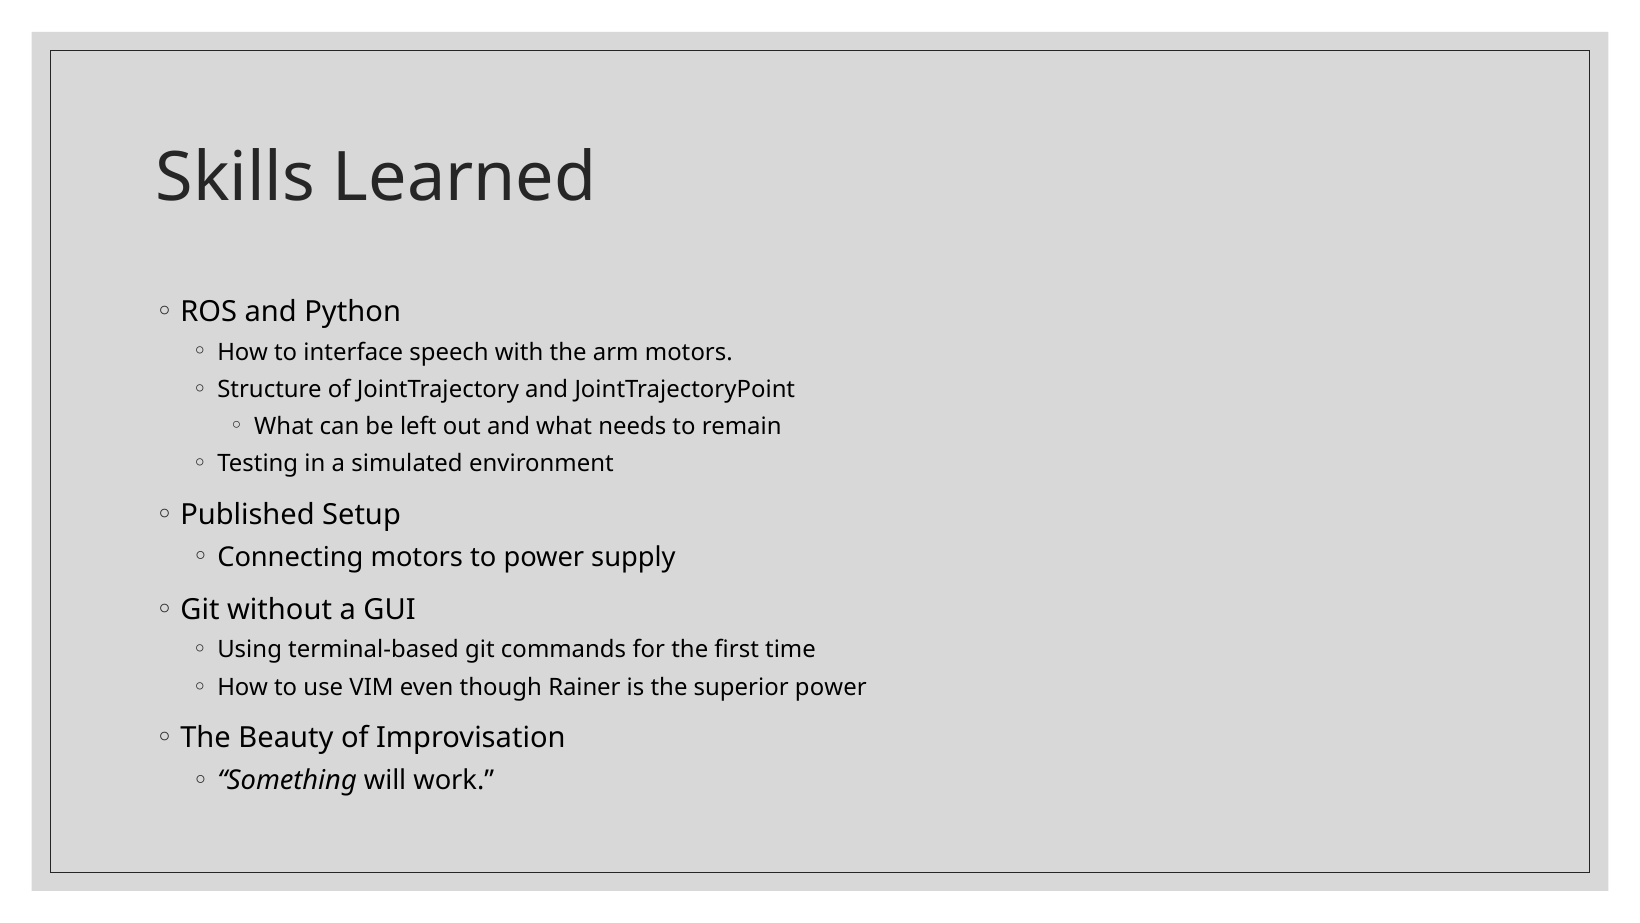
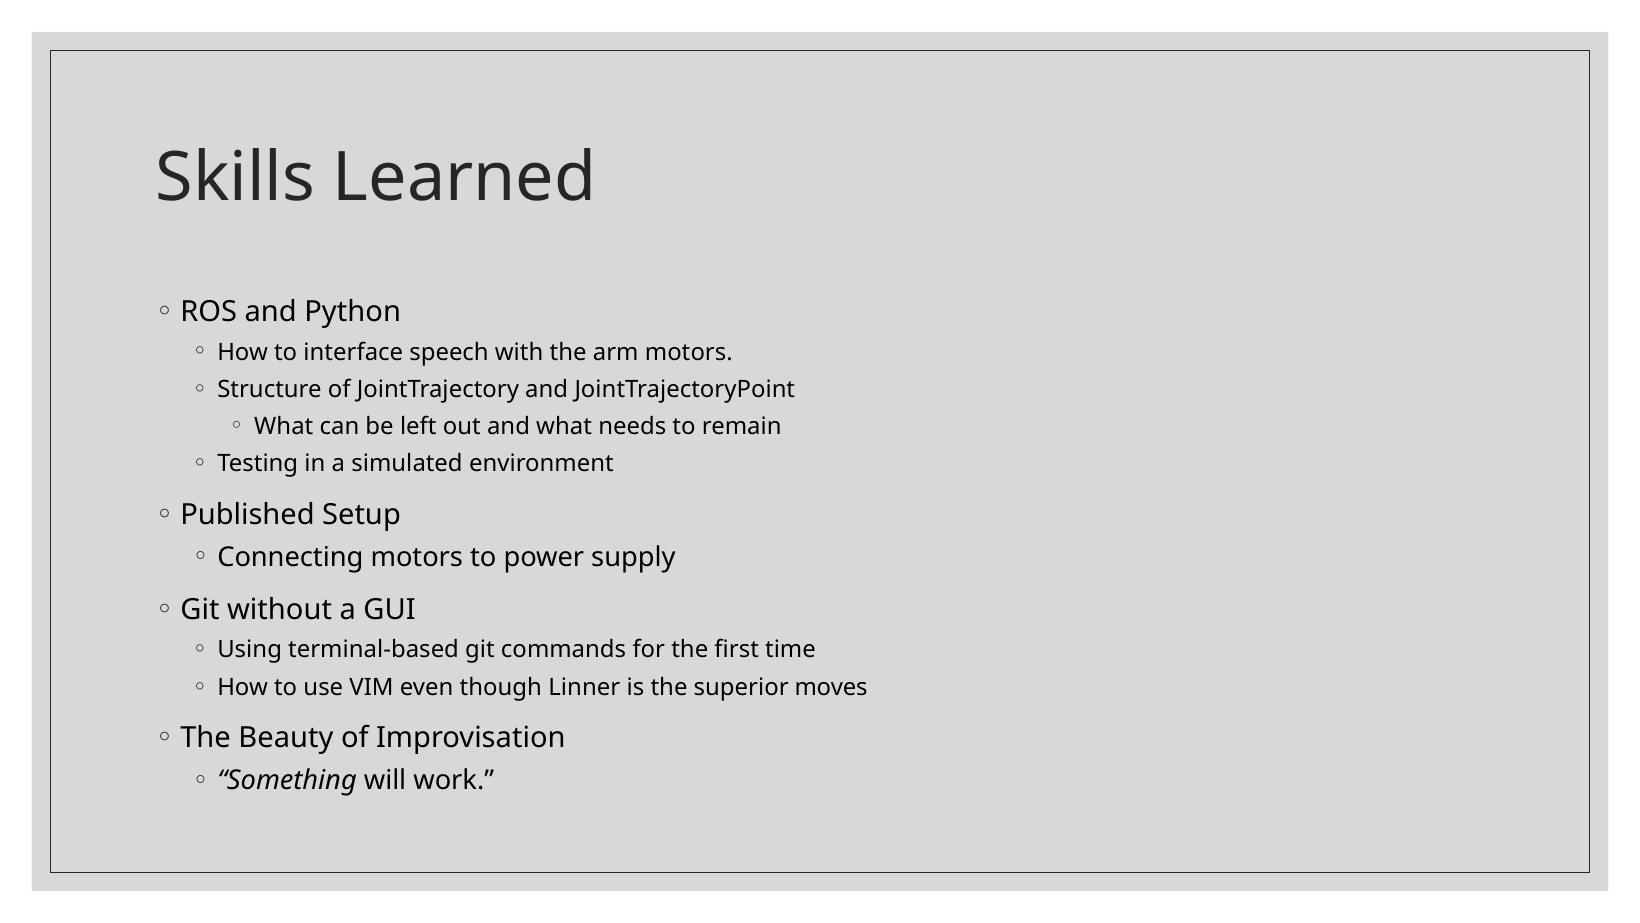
Rainer: Rainer -> Linner (584, 687)
superior power: power -> moves (831, 687)
